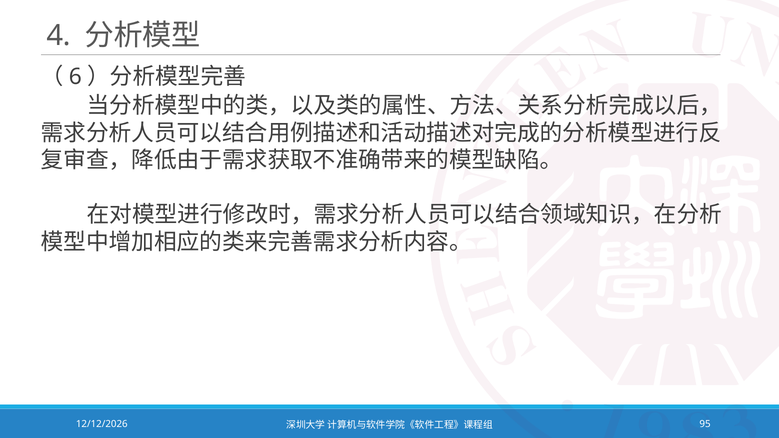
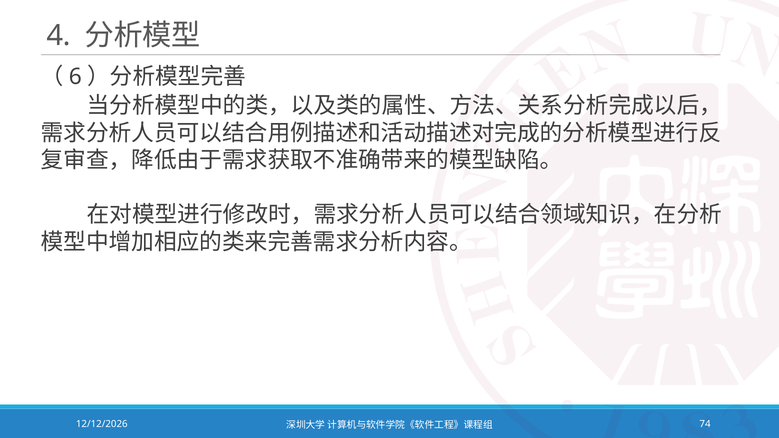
95: 95 -> 74 (705, 424)
